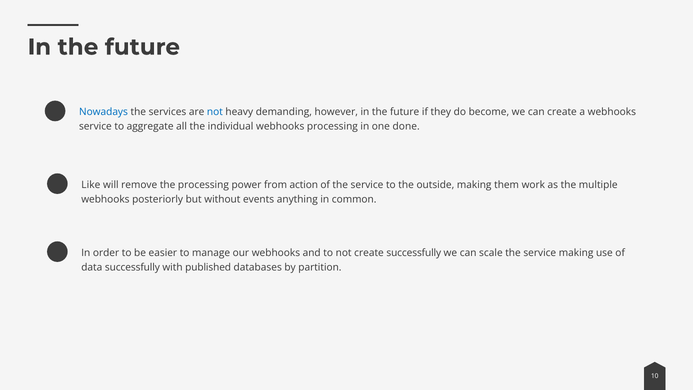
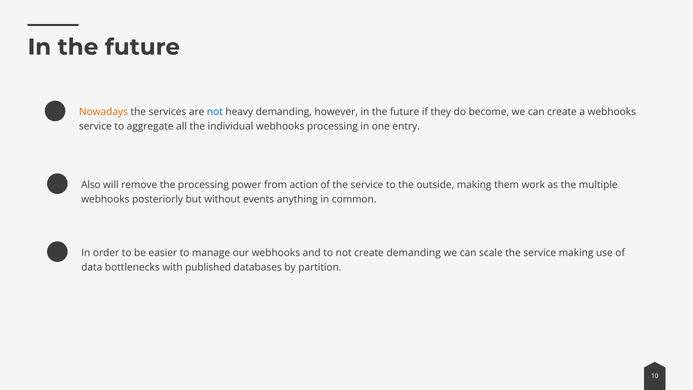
Nowadays colour: blue -> orange (103, 112)
done: done -> entry (406, 127)
Like: Like -> Also (91, 185)
create successfully: successfully -> demanding (414, 253)
data successfully: successfully -> bottlenecks (132, 267)
